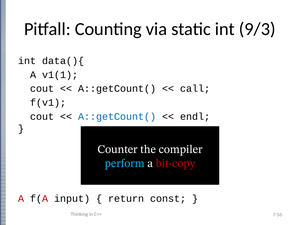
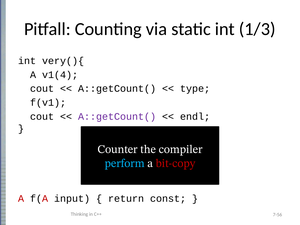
9/3: 9/3 -> 1/3 (257, 29)
data(){: data(){ -> very(){ (63, 61)
v1(1: v1(1 -> v1(4 (60, 75)
call: call -> type (195, 89)
A::getCount( colour: blue -> purple (117, 117)
